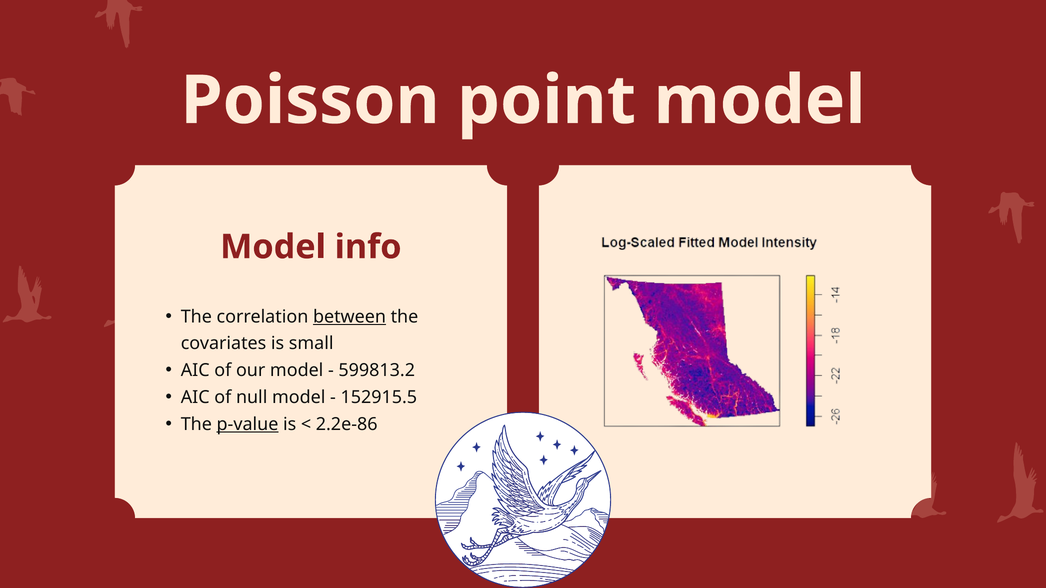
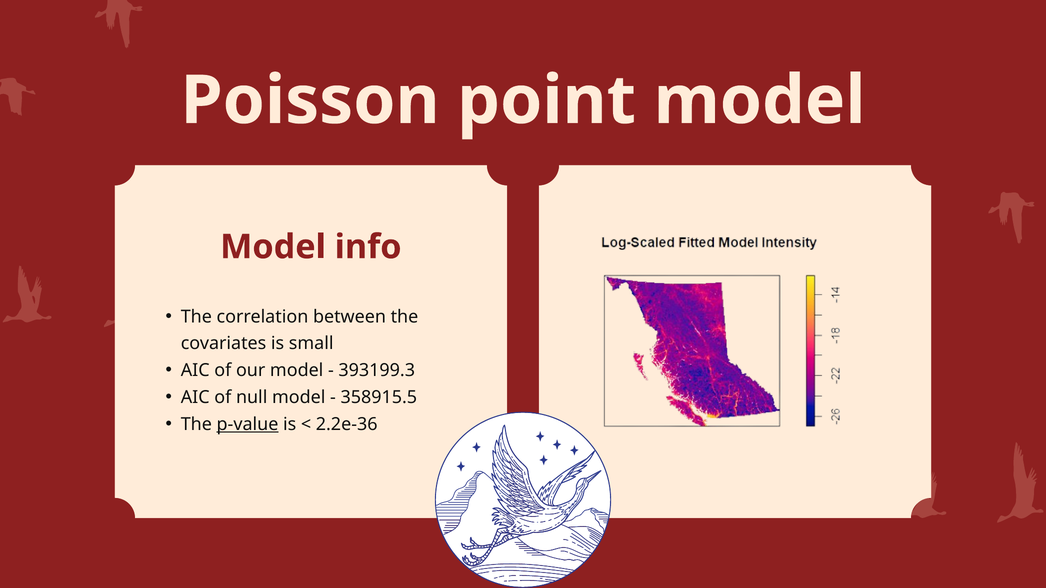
between underline: present -> none (349, 317)
599813.2: 599813.2 -> 393199.3 (377, 371)
152915.5: 152915.5 -> 358915.5 (379, 397)
2.2e-86: 2.2e-86 -> 2.2e-36 (347, 424)
